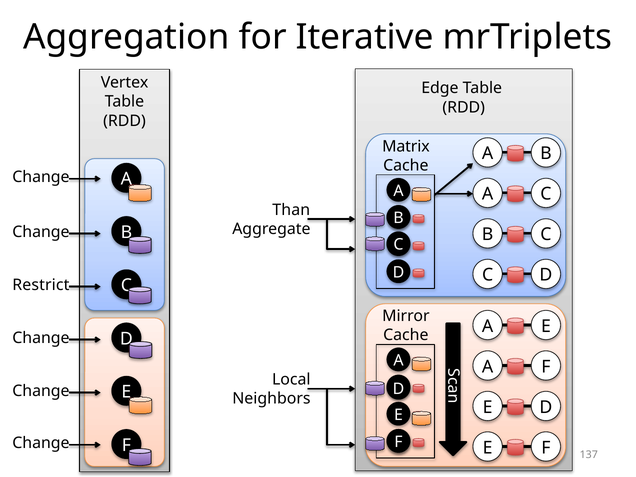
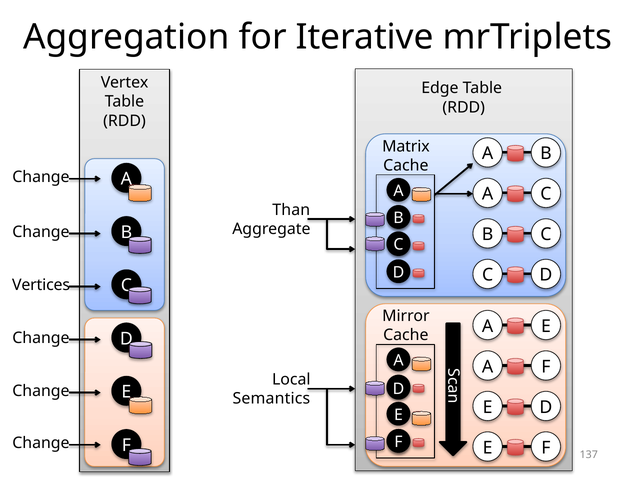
Restrict: Restrict -> Vertices (41, 285)
Neighbors: Neighbors -> Semantics (271, 399)
